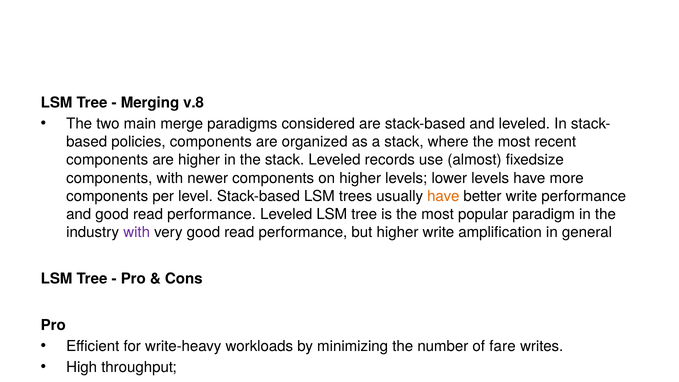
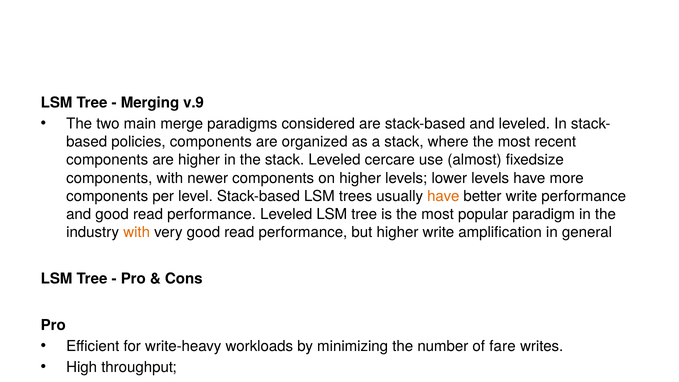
v.8: v.8 -> v.9 (194, 103)
records: records -> cercare (390, 160)
with colour: purple -> orange (137, 232)
